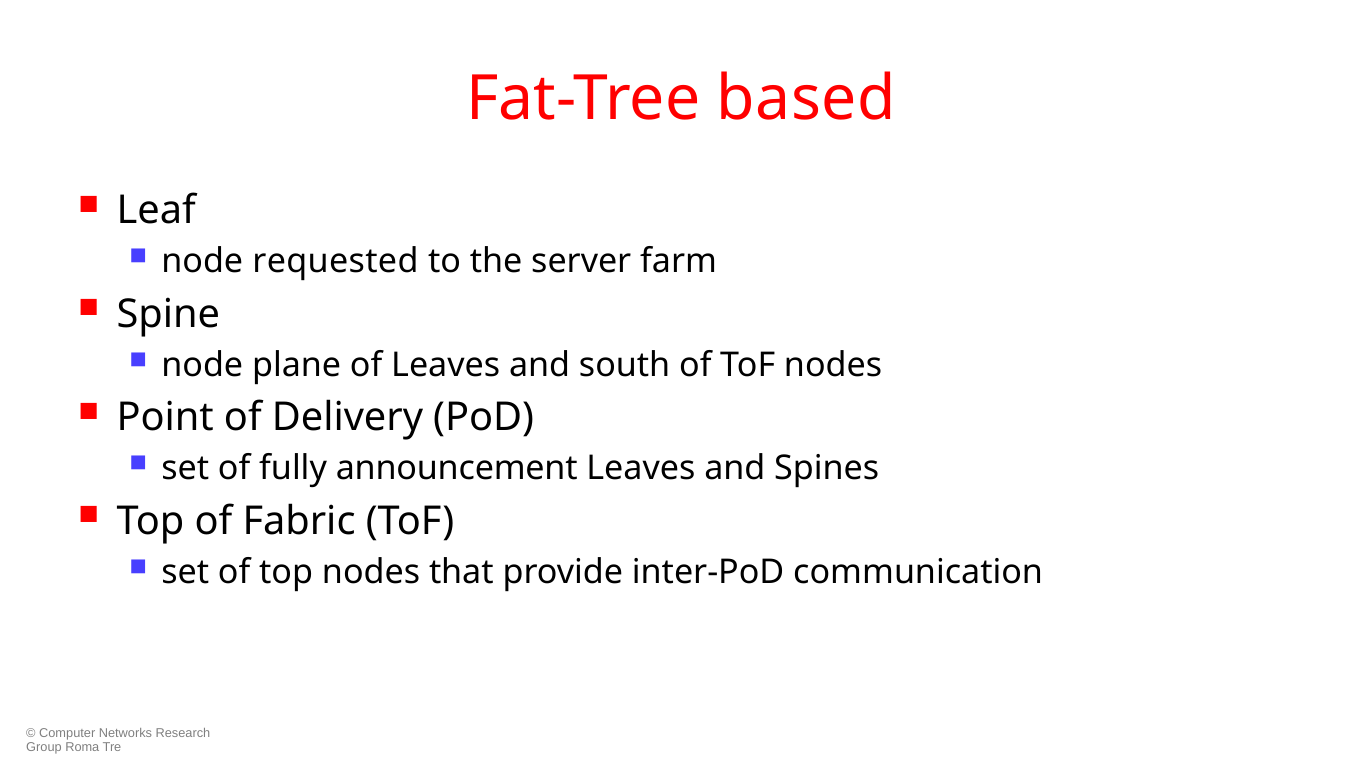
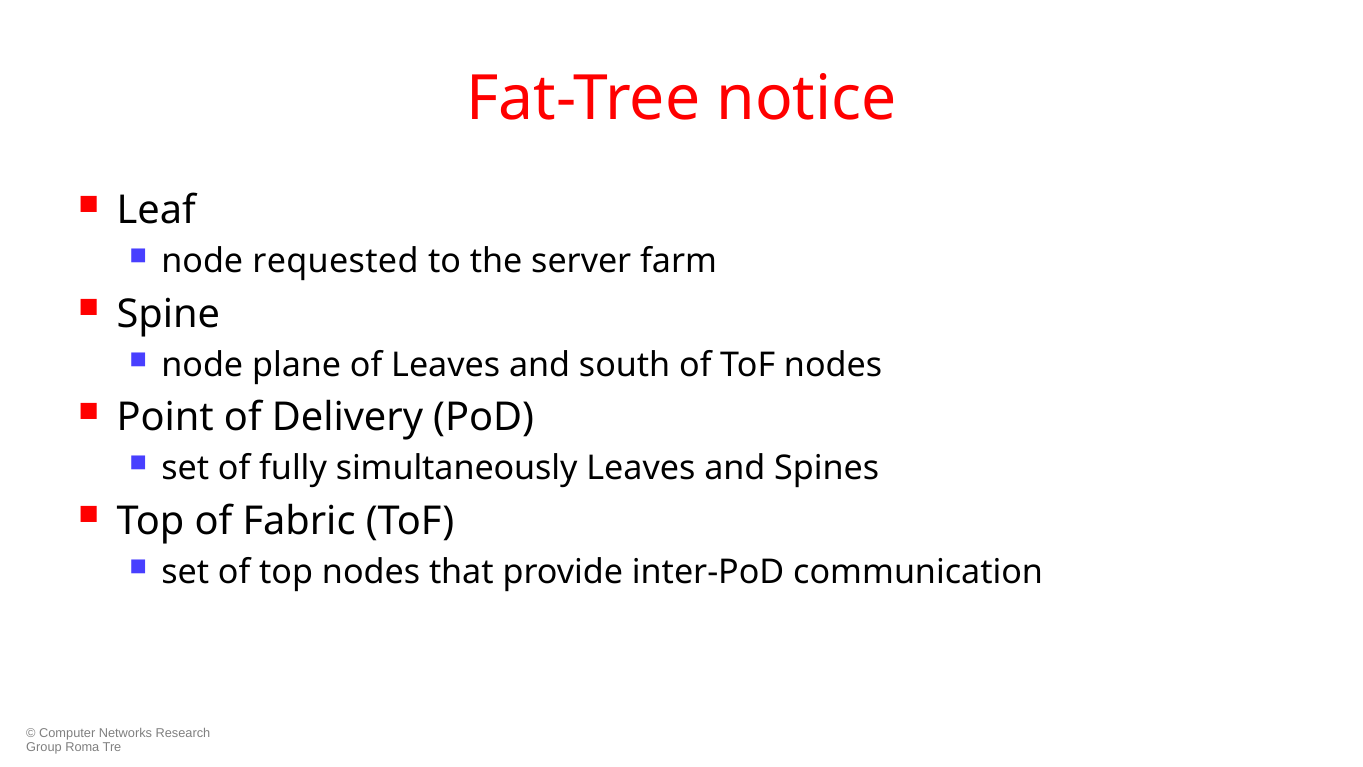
based: based -> notice (807, 99)
announcement: announcement -> simultaneously (457, 468)
